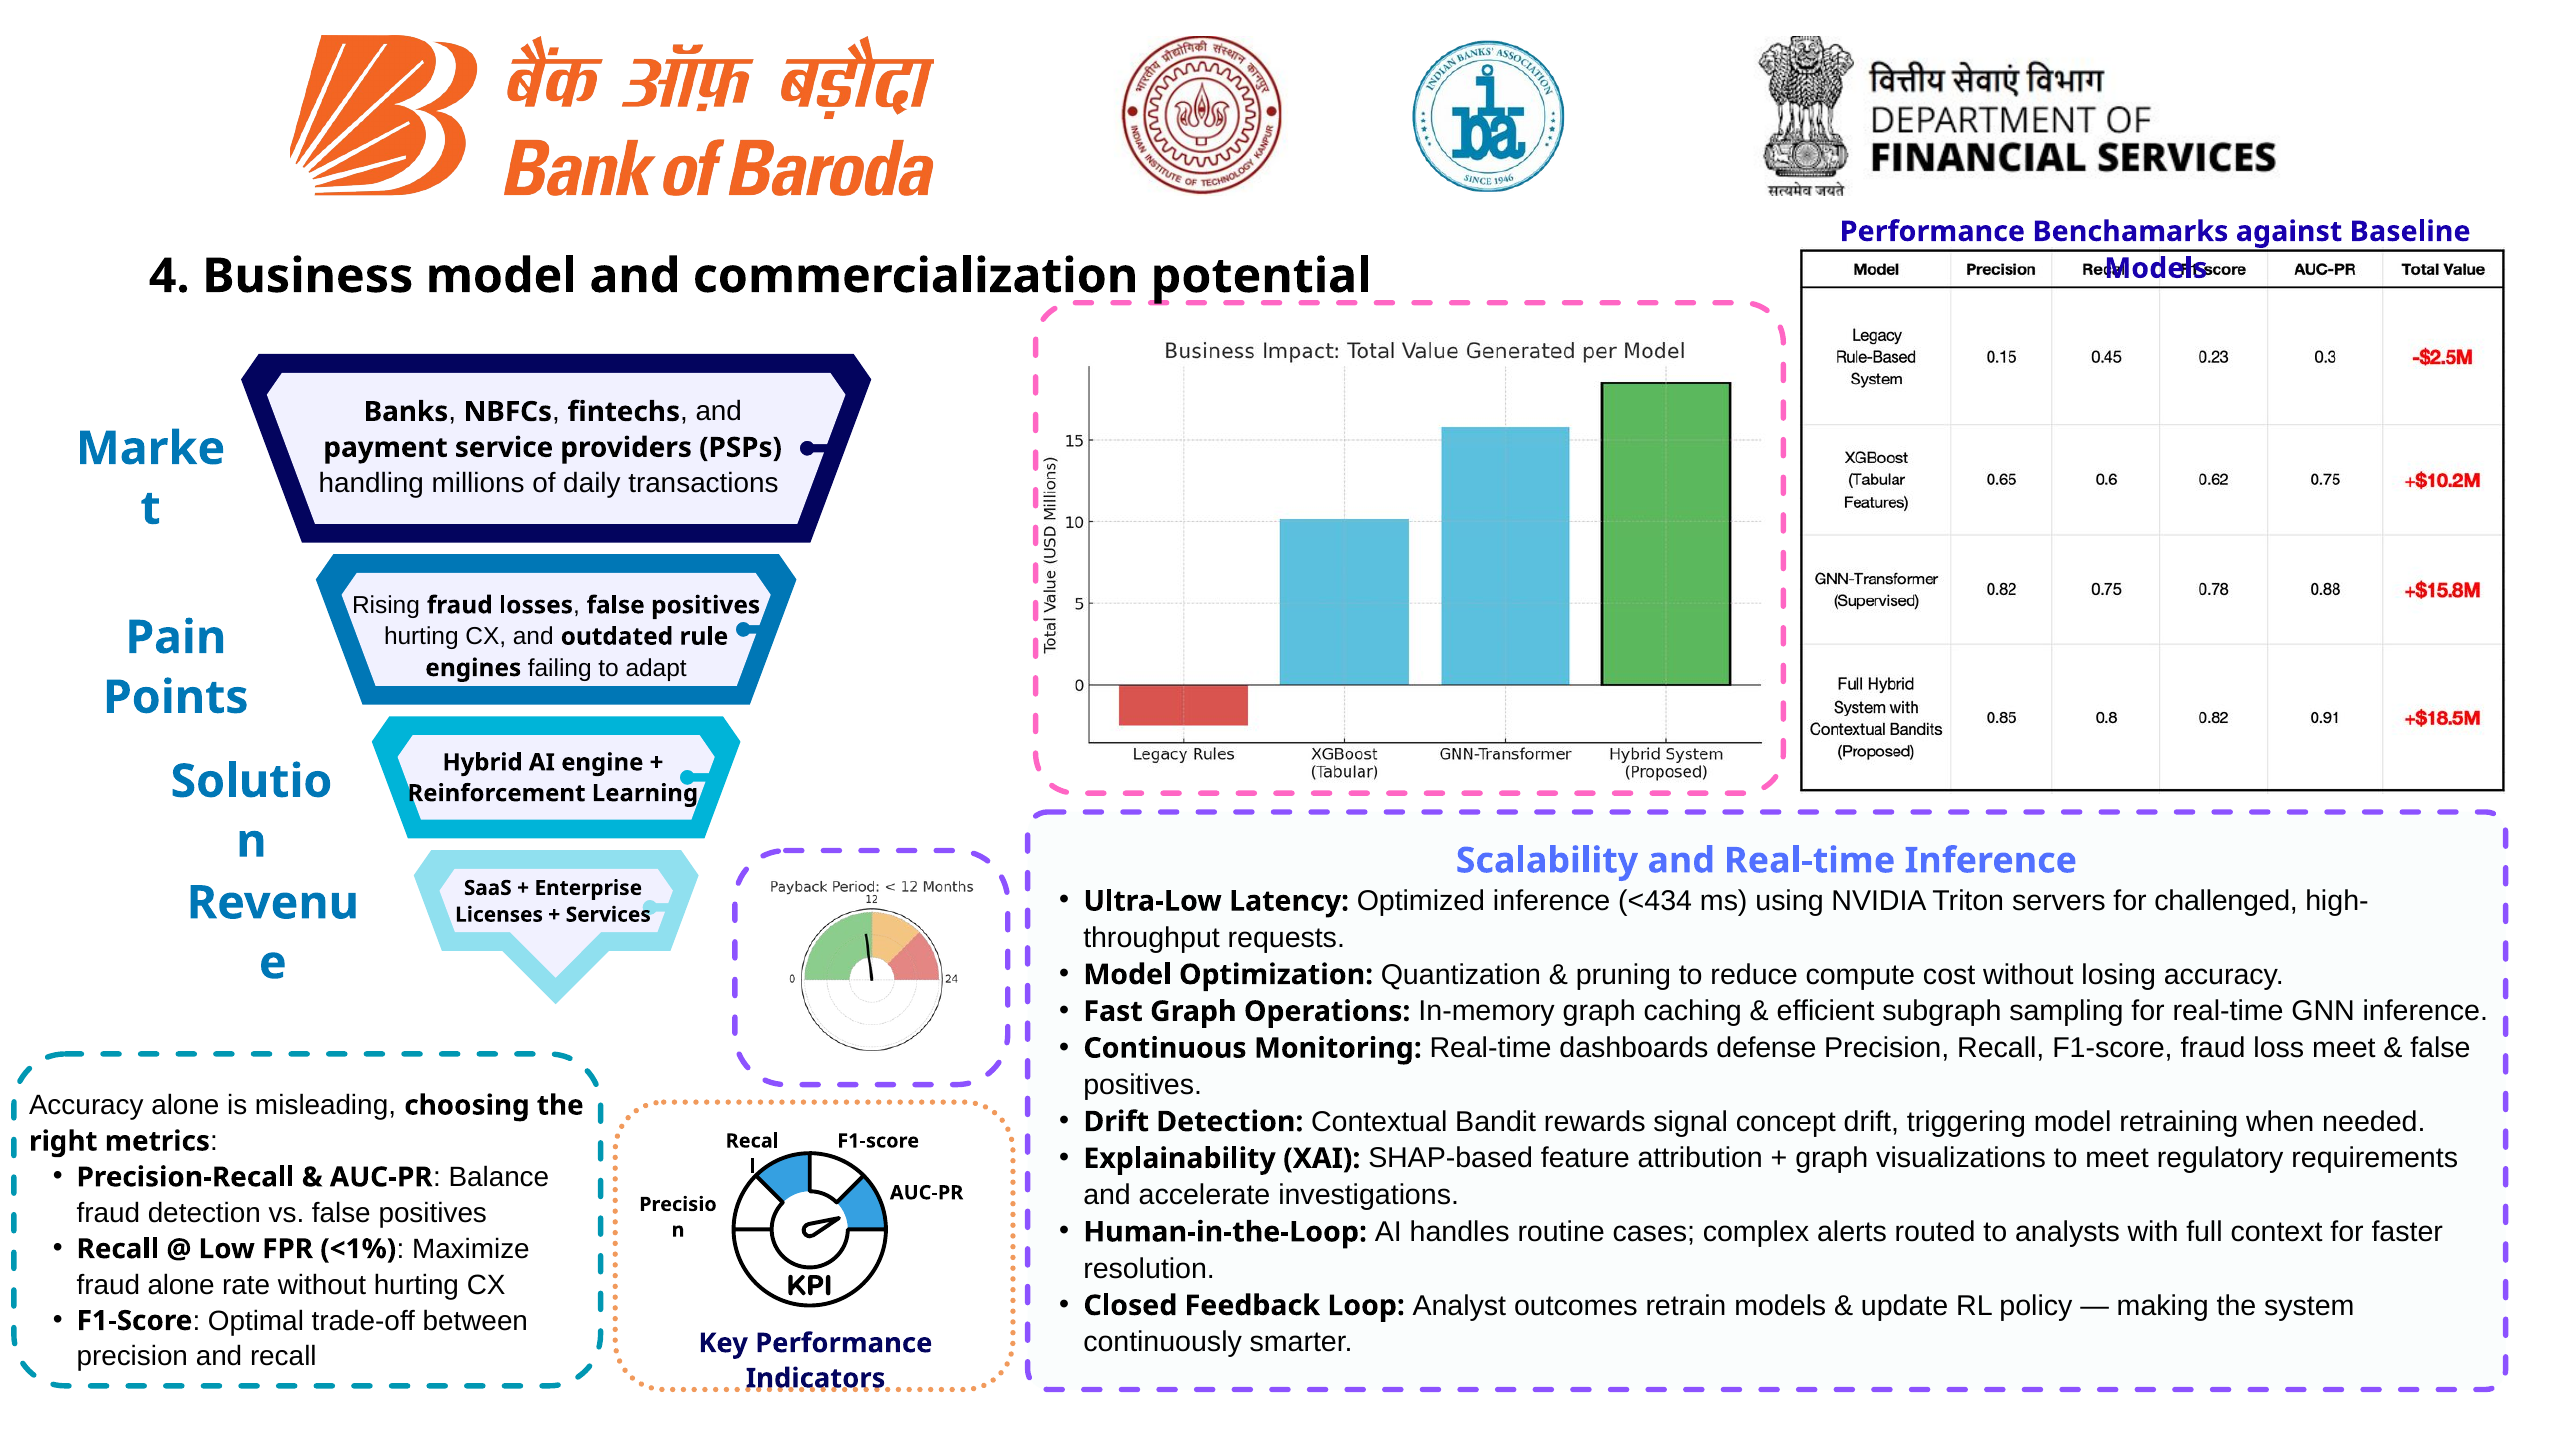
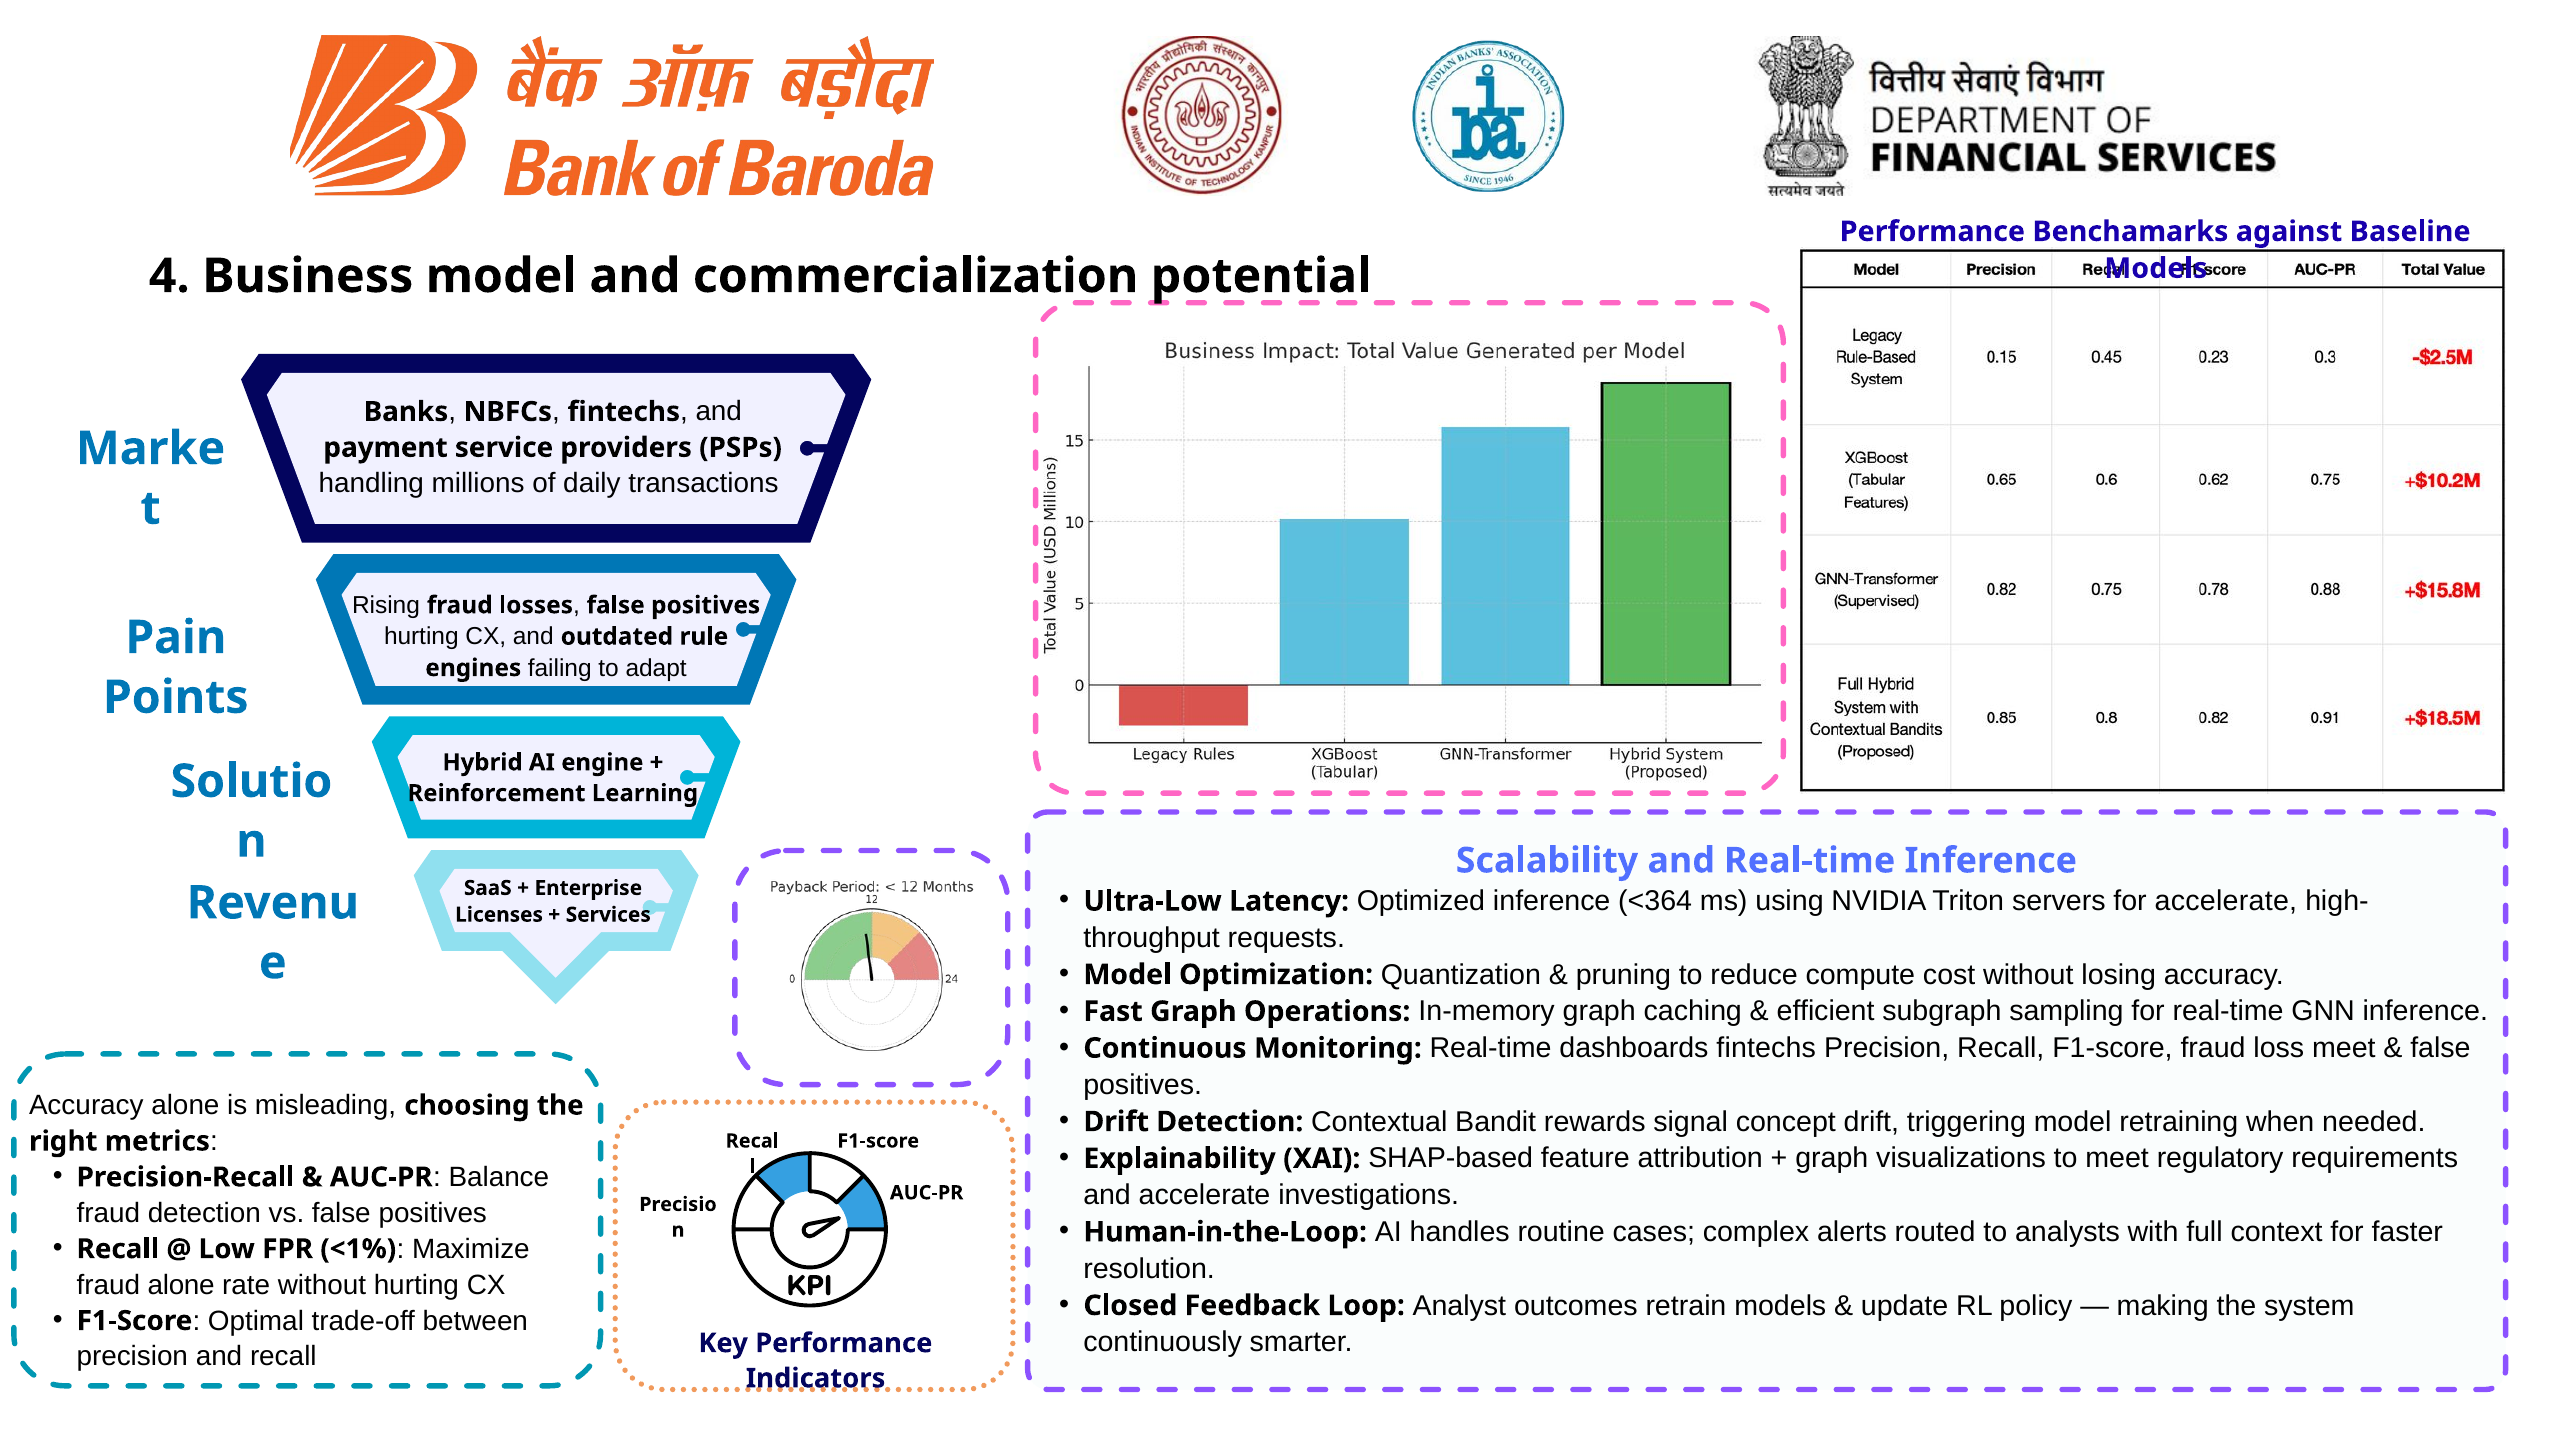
<434: <434 -> <364 (1655, 901)
for challenged: challenged -> accelerate (2226, 901)
dashboards defense: defense -> fintechs (1766, 1048)
